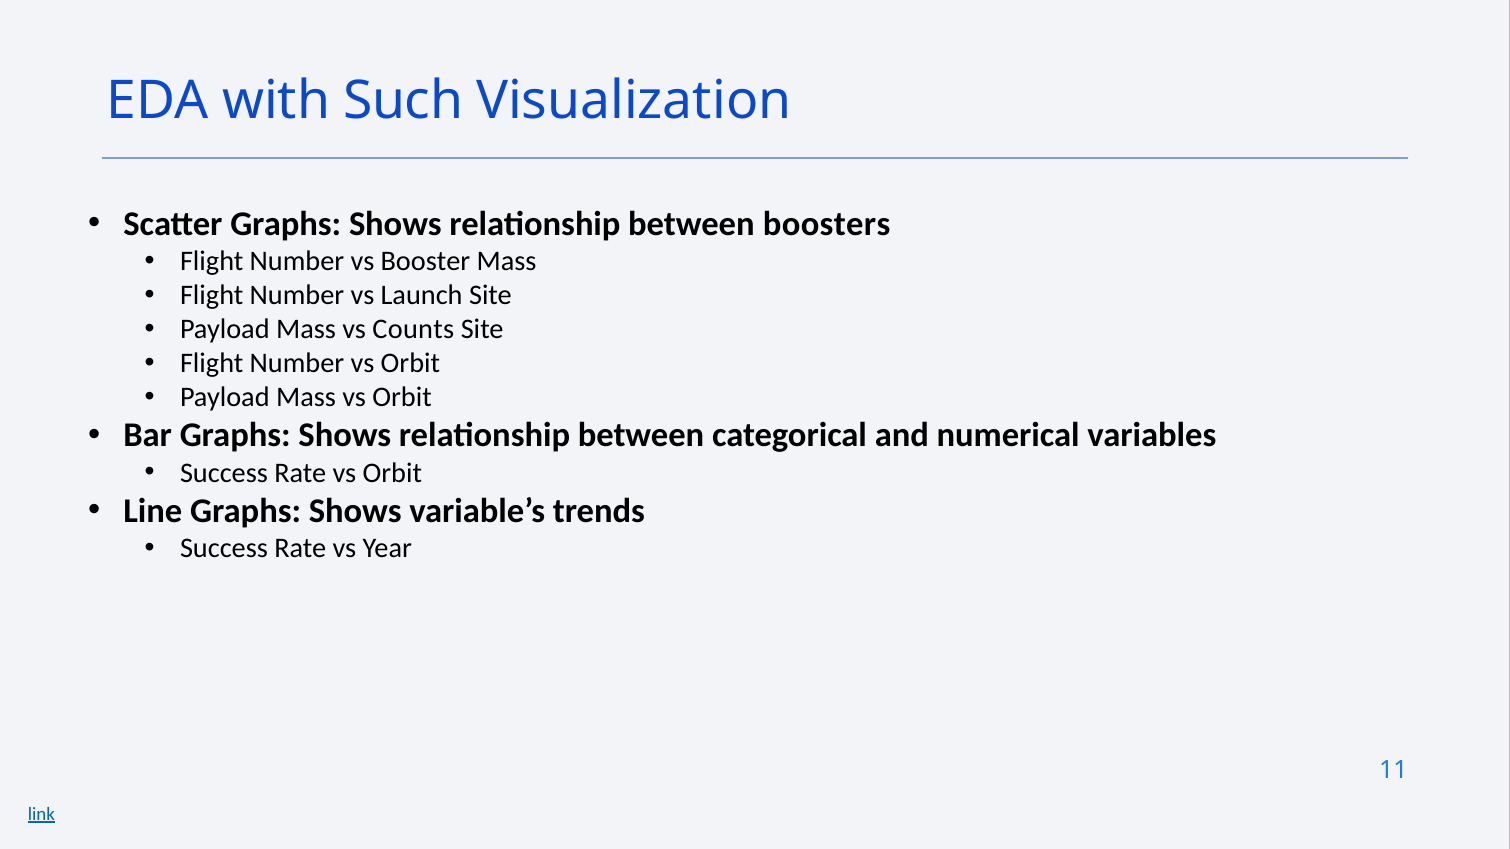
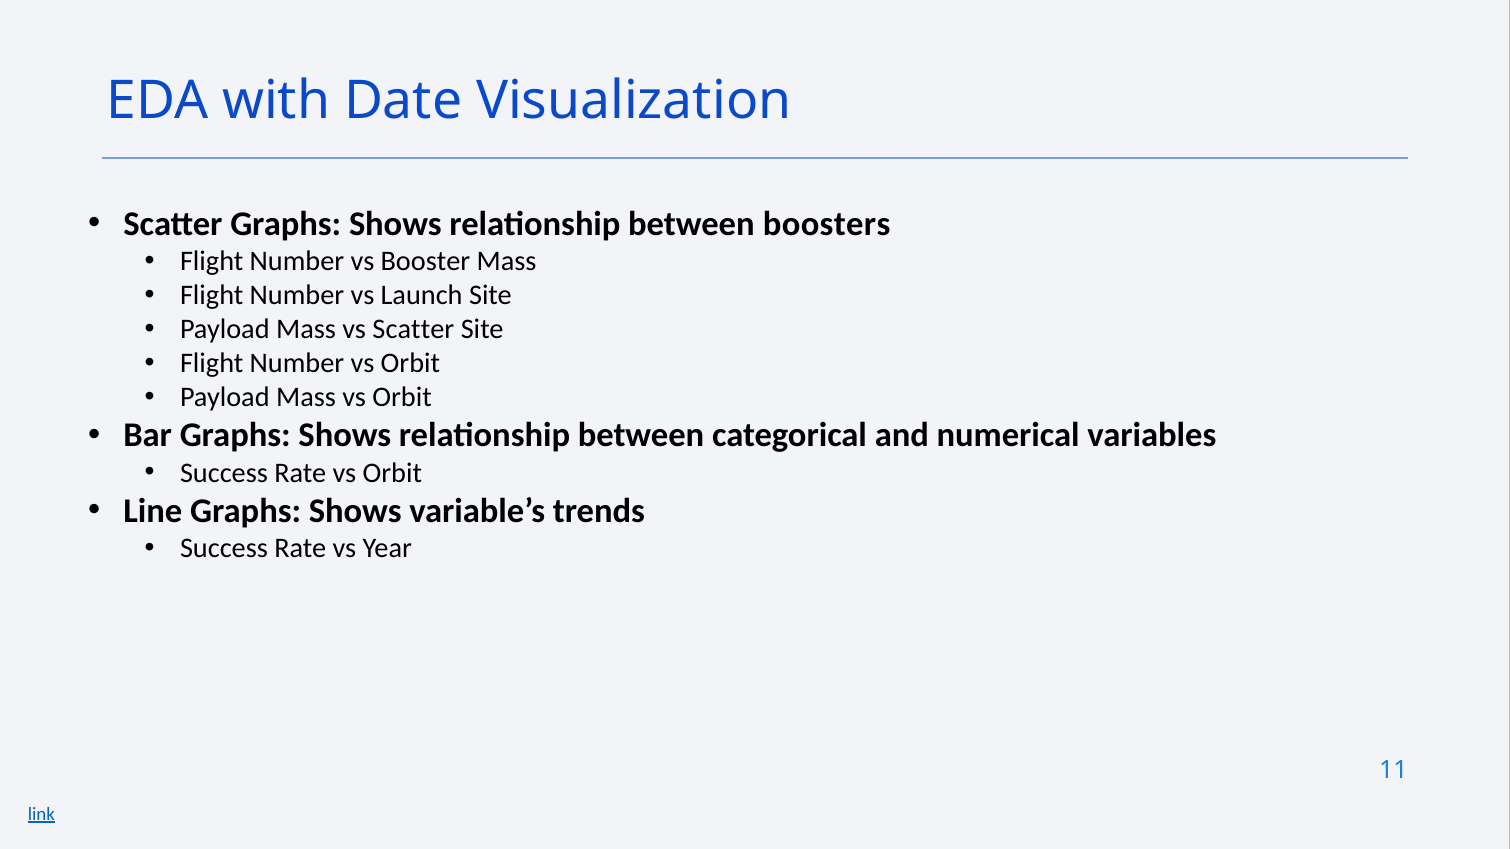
Such: Such -> Date (403, 101)
vs Counts: Counts -> Scatter (413, 330)
